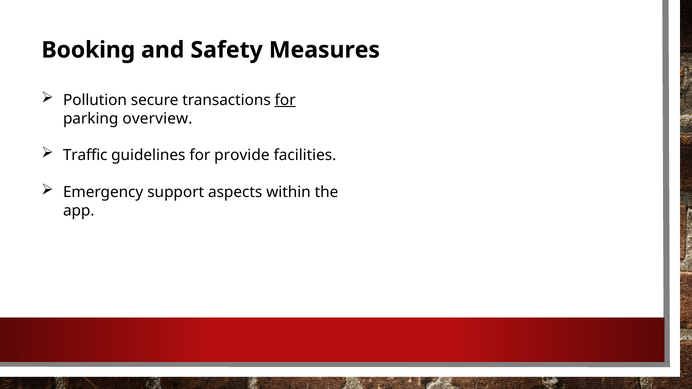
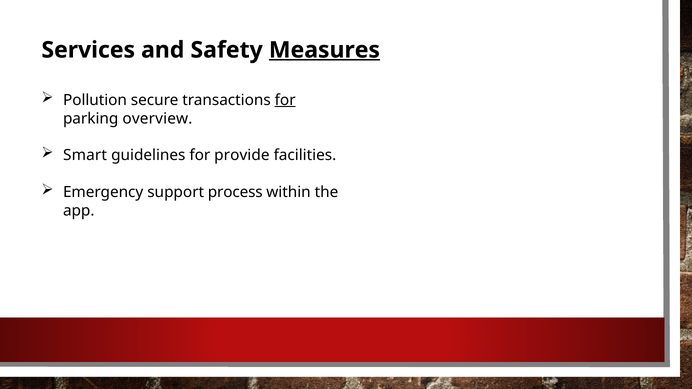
Booking: Booking -> Services (88, 50)
Measures underline: none -> present (324, 50)
Traffic: Traffic -> Smart (85, 156)
aspects: aspects -> process (235, 192)
